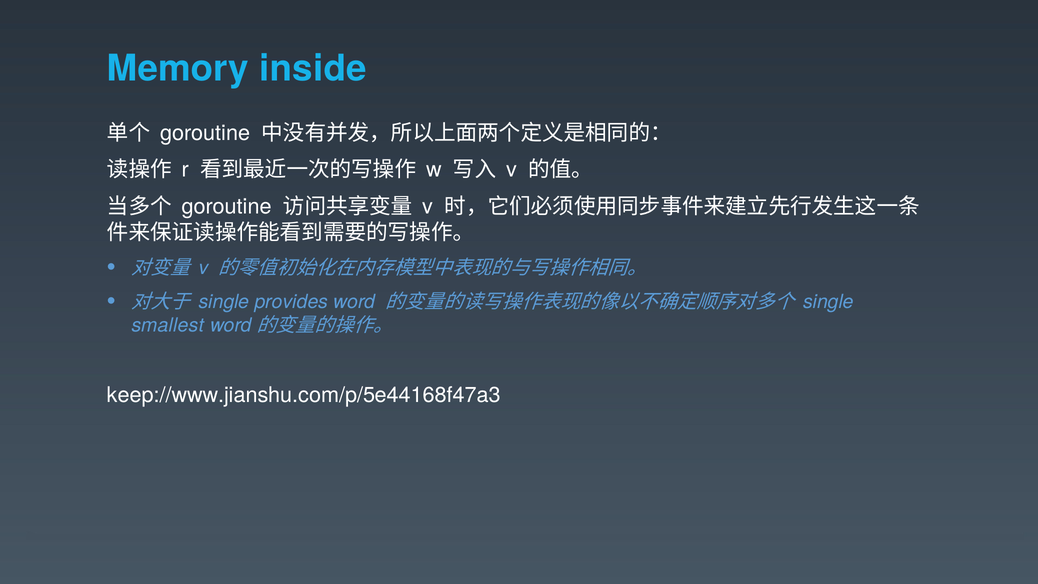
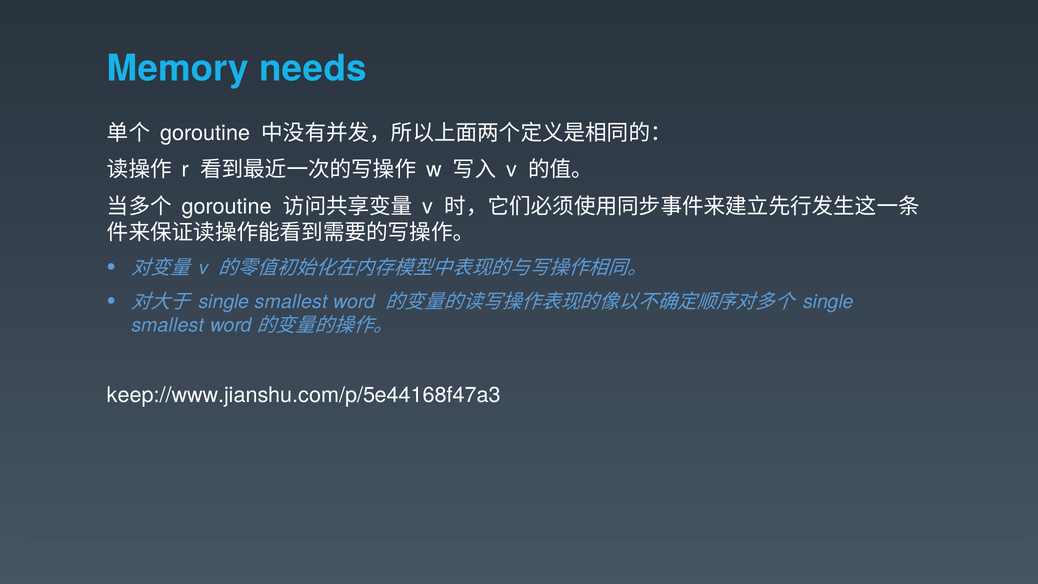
inside: inside -> needs (313, 68)
provides: provides -> smallest (291, 302)
